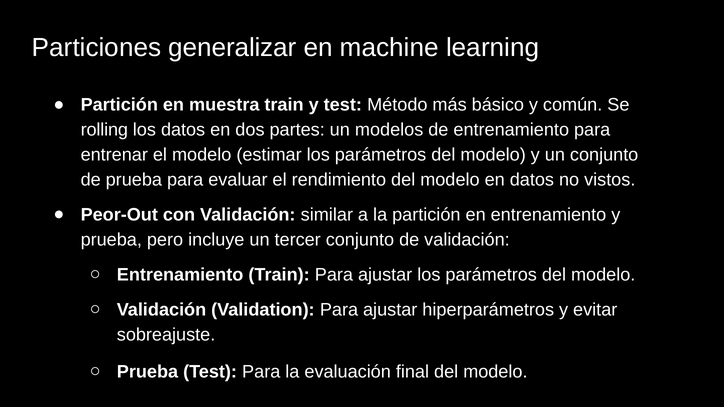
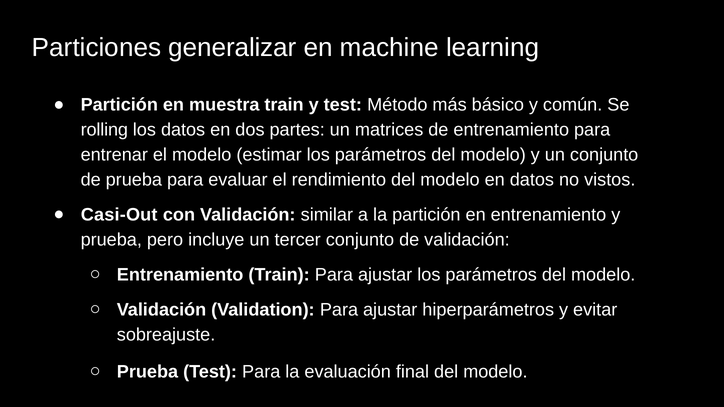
modelos: modelos -> matrices (389, 130)
Peor-Out: Peor-Out -> Casi-Out (119, 215)
